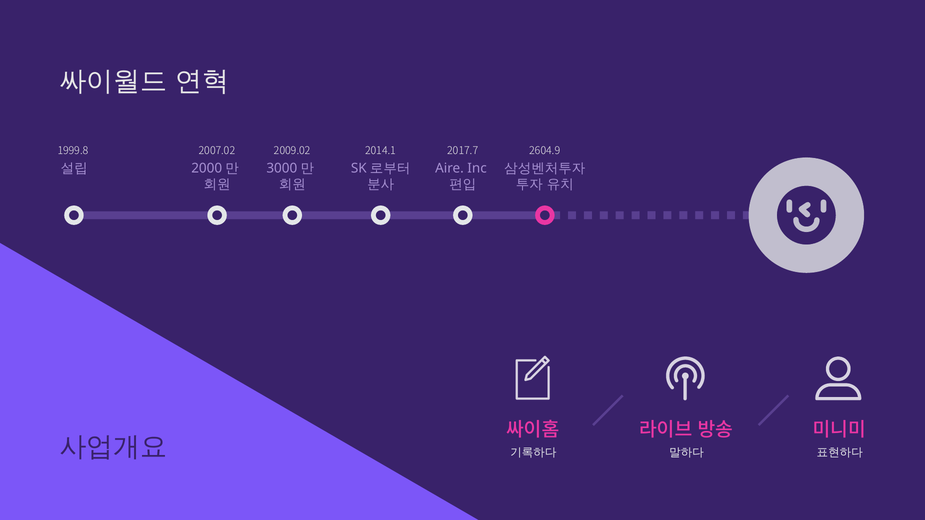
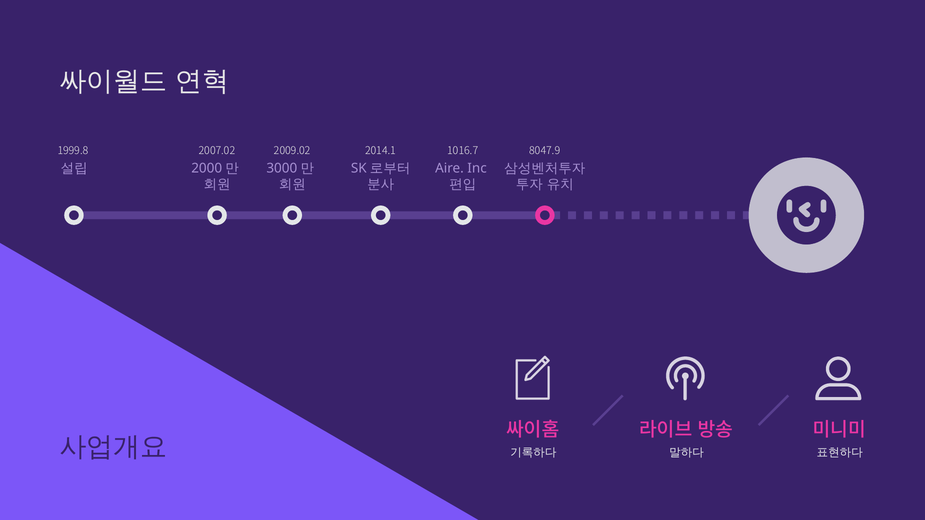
2017.7: 2017.7 -> 1016.7 (463, 151)
2604.9: 2604.9 -> 8047.9 (545, 151)
